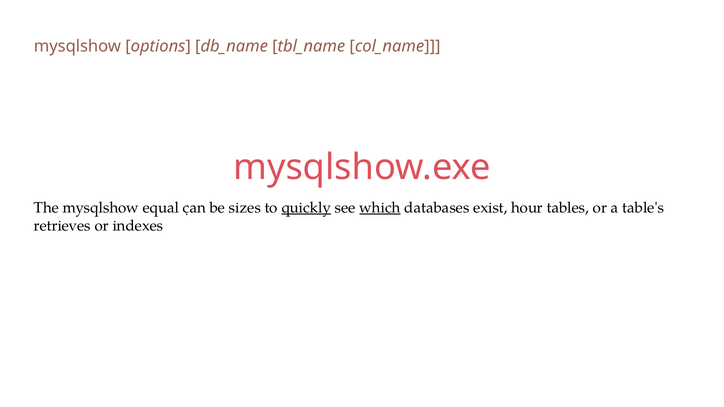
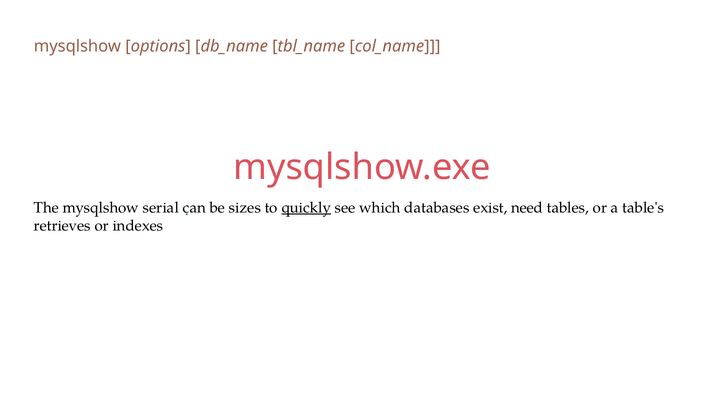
equal: equal -> serial (161, 208)
which underline: present -> none (380, 208)
hour: hour -> need (527, 208)
